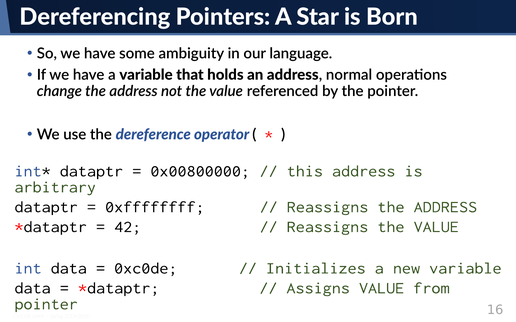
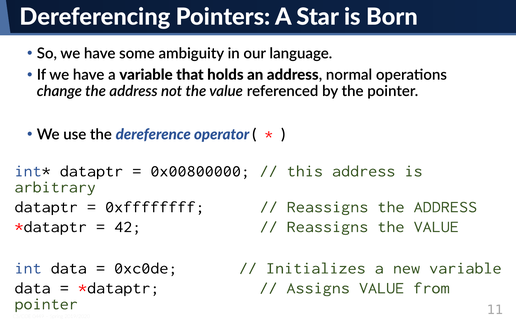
16: 16 -> 11 (495, 311)
